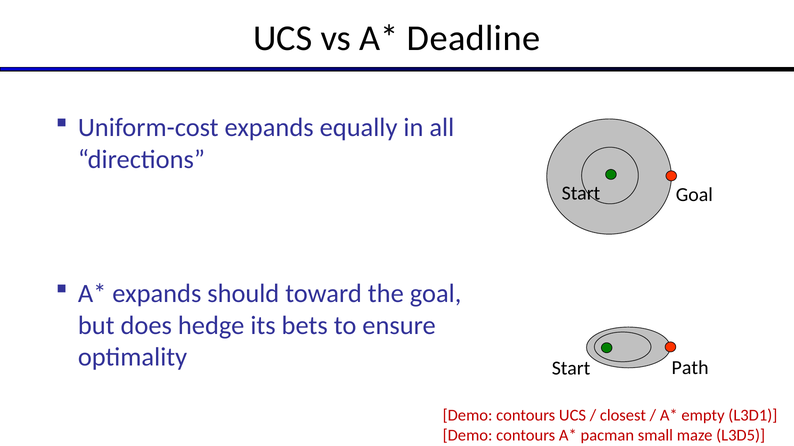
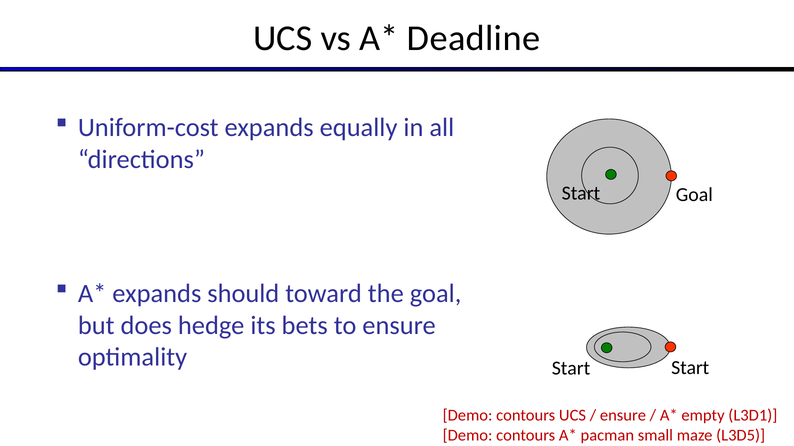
Start Path: Path -> Start (690, 368)
closest: closest -> ensure (623, 416)
